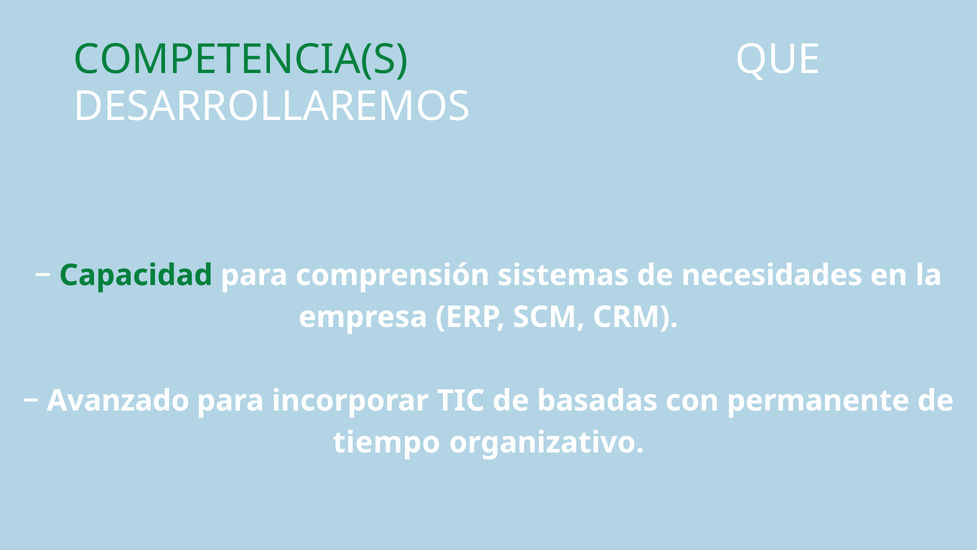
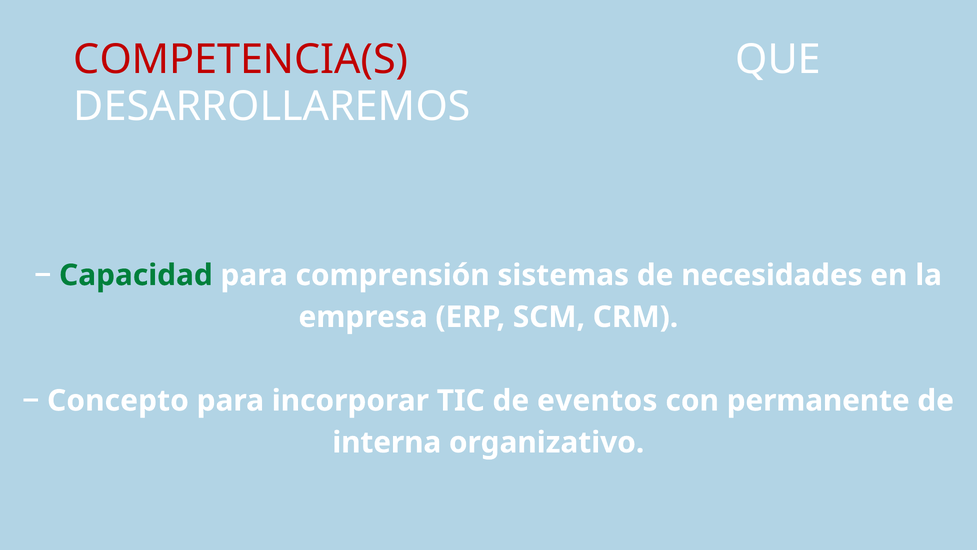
COMPETENCIA(S colour: green -> red (241, 60)
Avanzado: Avanzado -> Concepto (118, 400)
basadas: basadas -> eventos (597, 400)
tiempo: tiempo -> interna (387, 442)
